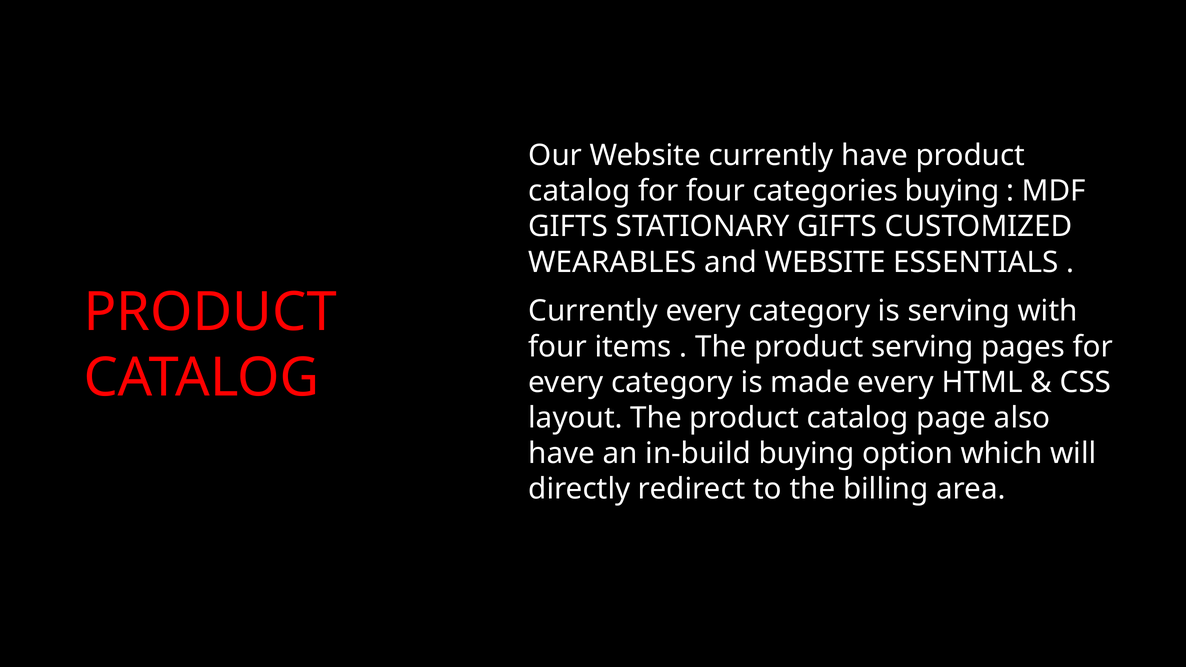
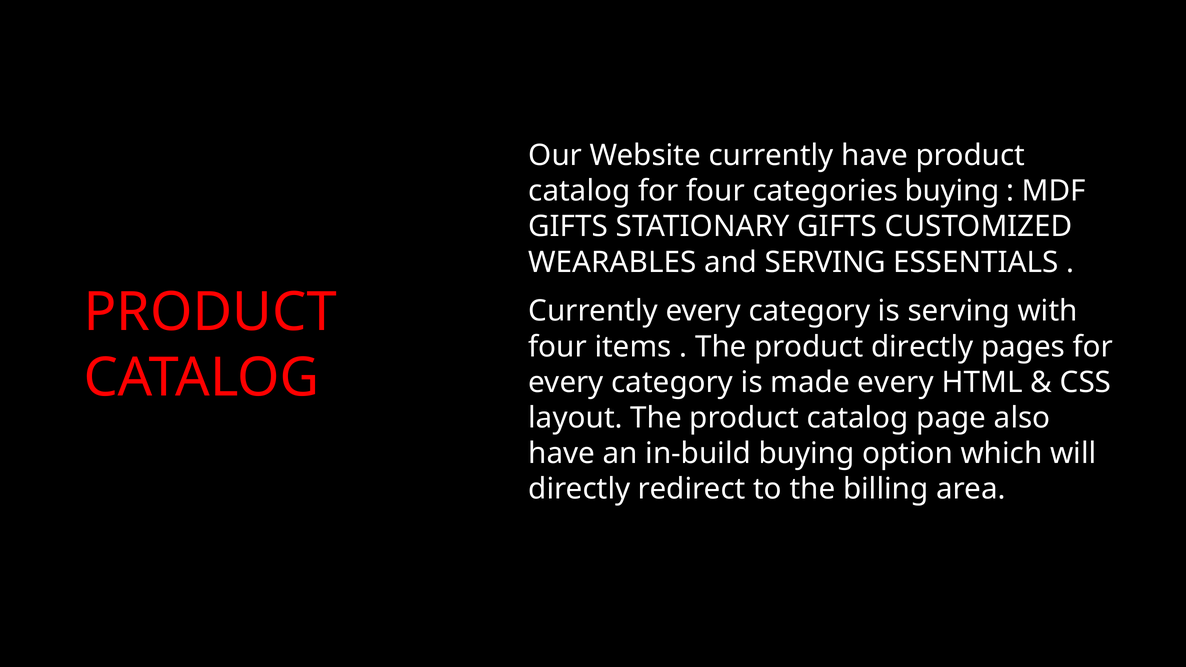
and WEBSITE: WEBSITE -> SERVING (825, 262)
product serving: serving -> directly (922, 347)
